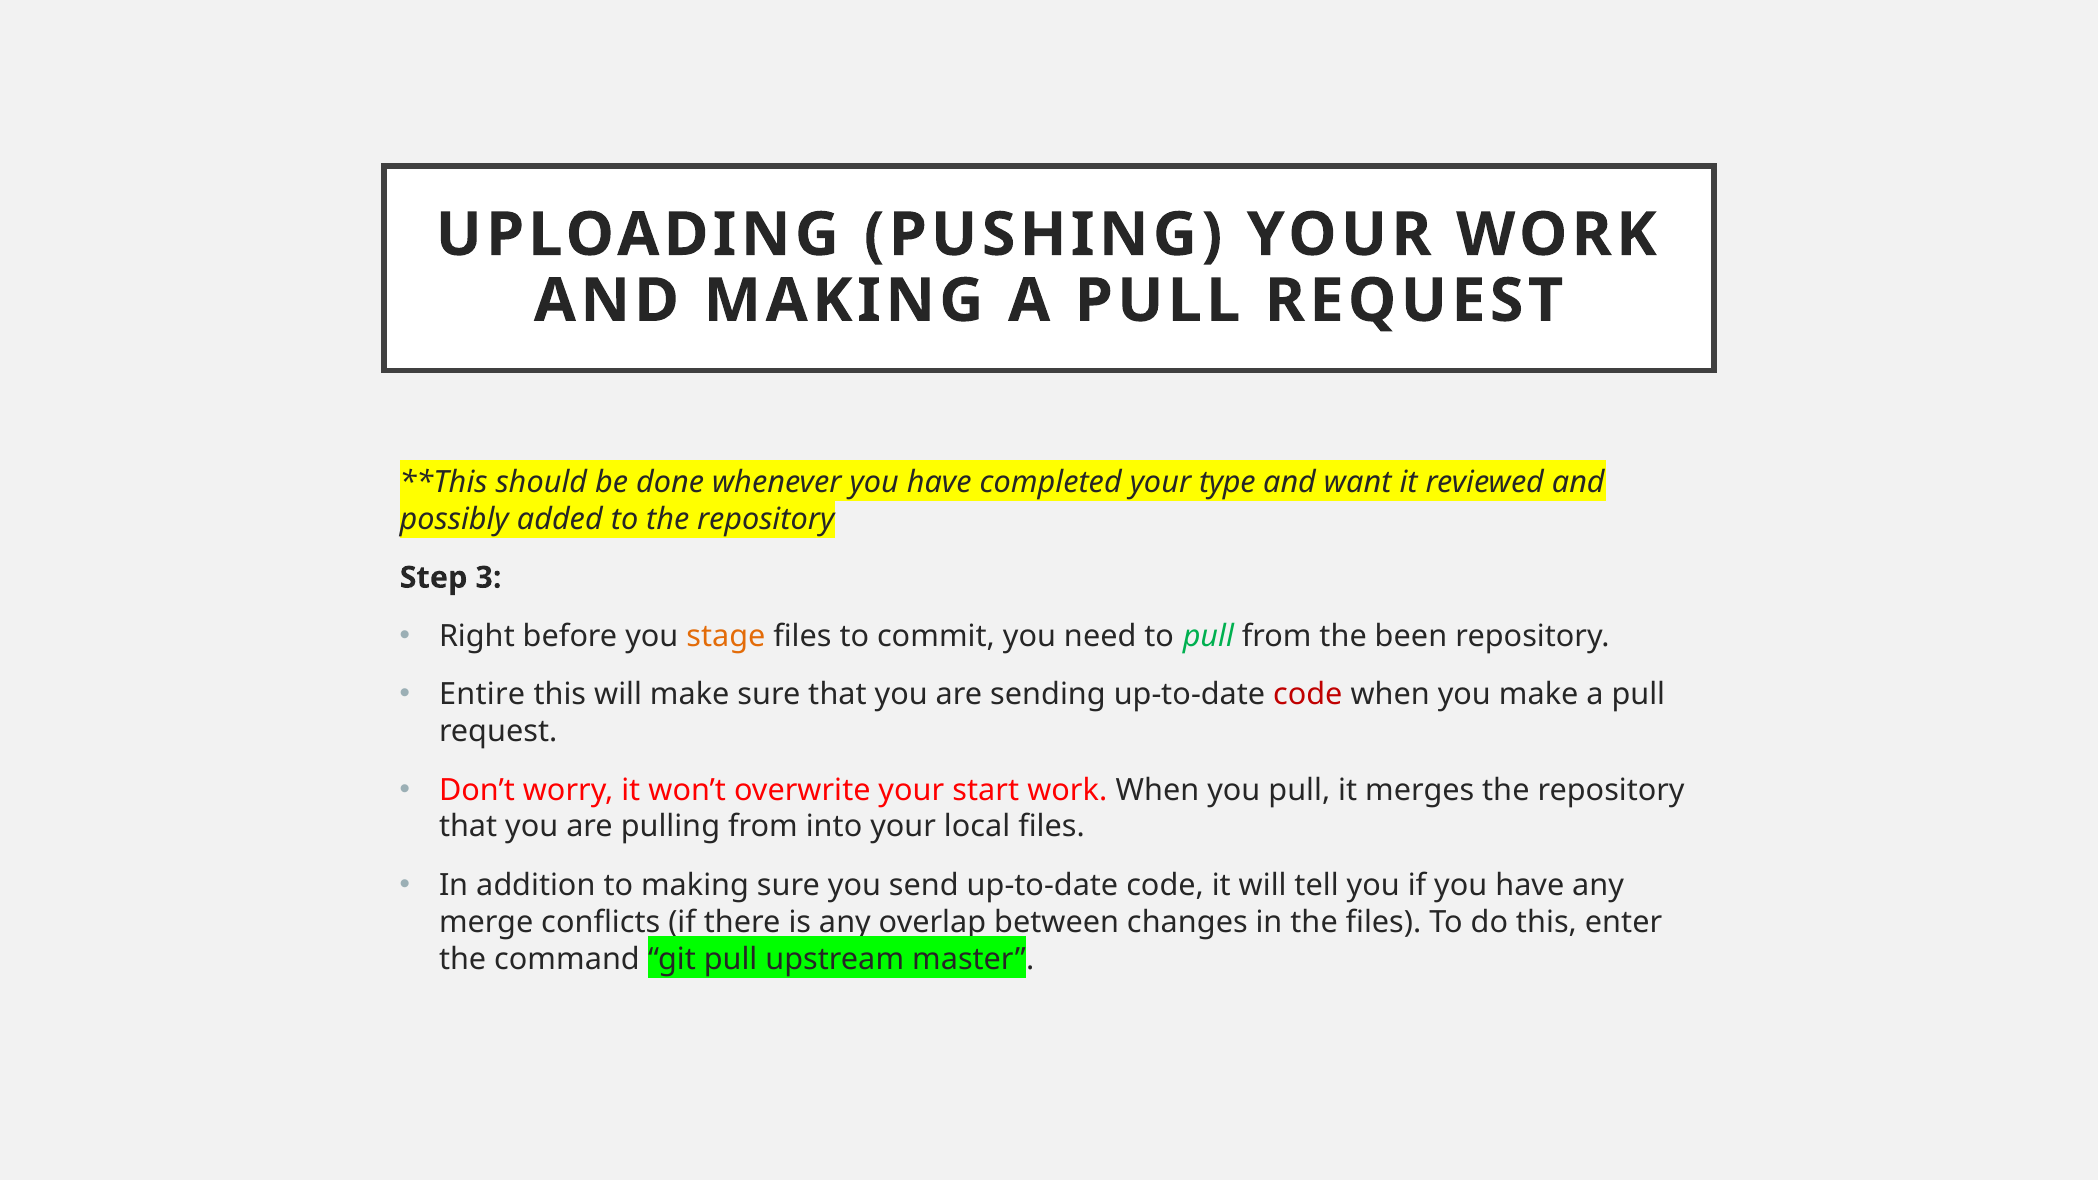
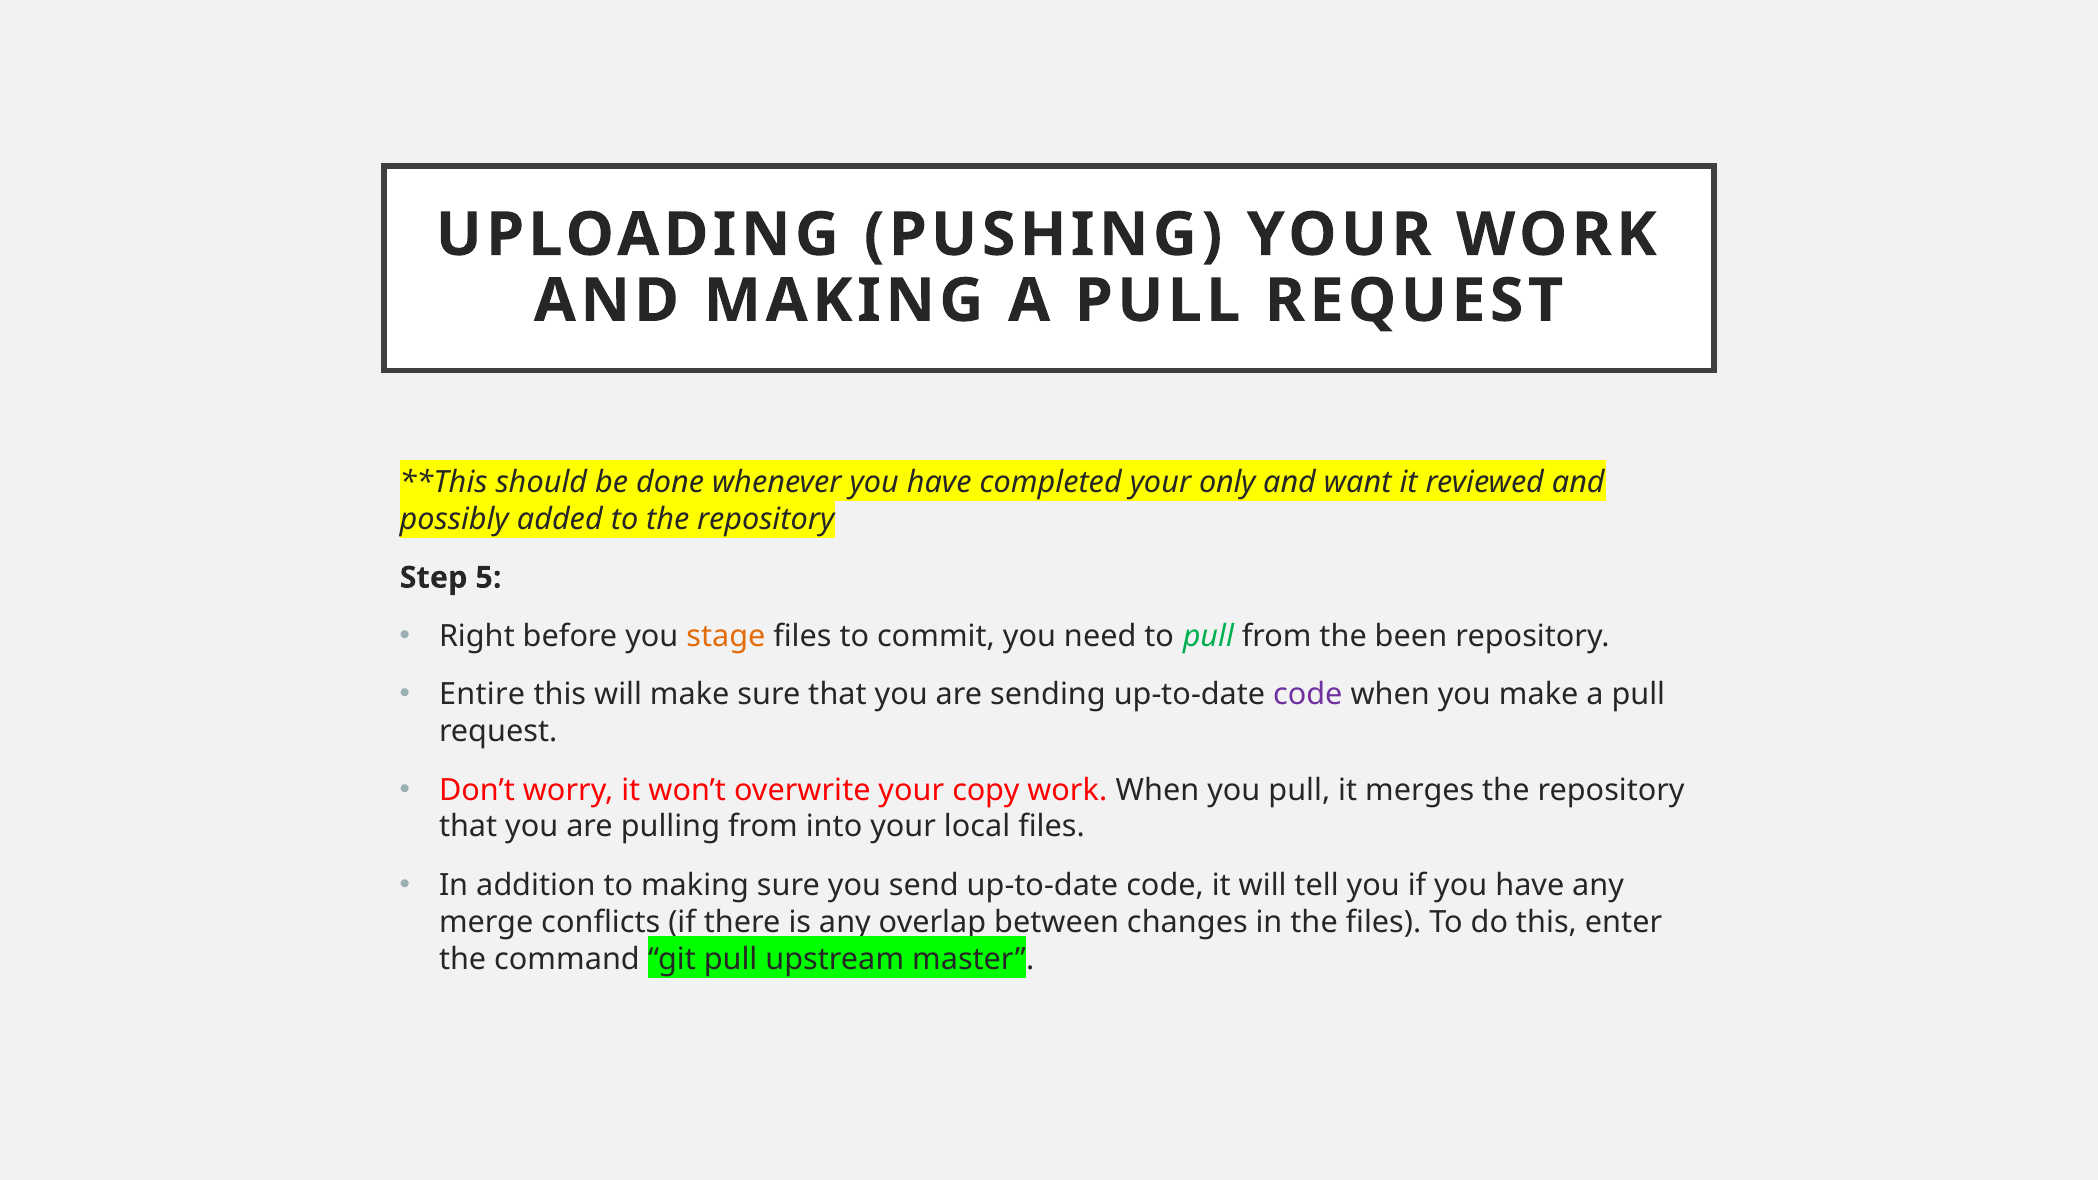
type: type -> only (1227, 482)
3: 3 -> 5 (488, 578)
code colour: red -> purple (1308, 695)
start: start -> copy (986, 790)
